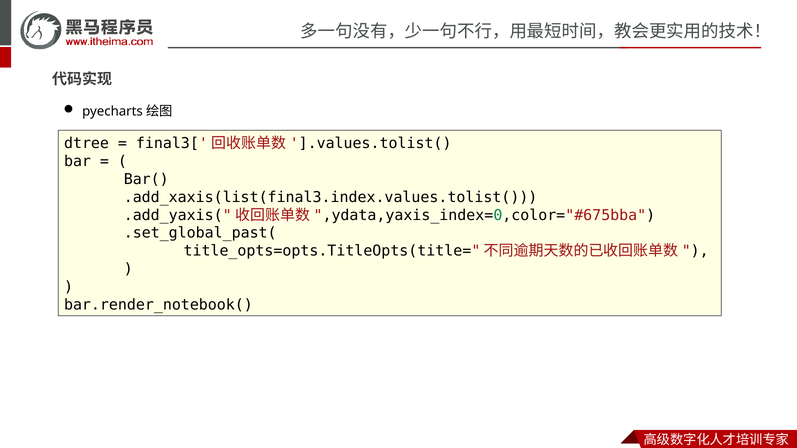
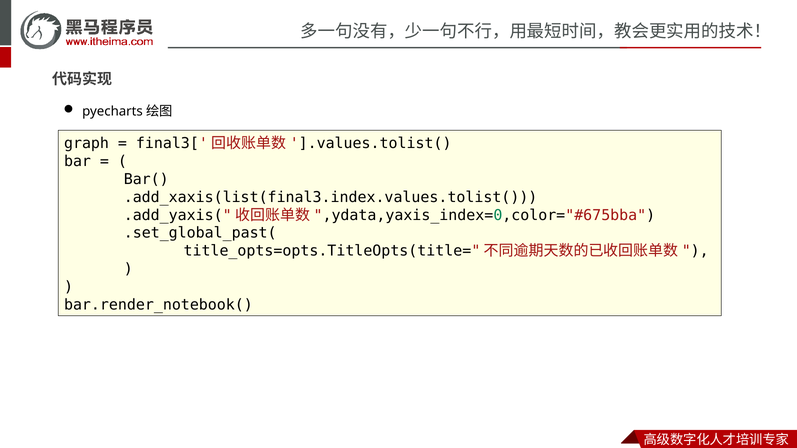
dtree: dtree -> graph (87, 144)
